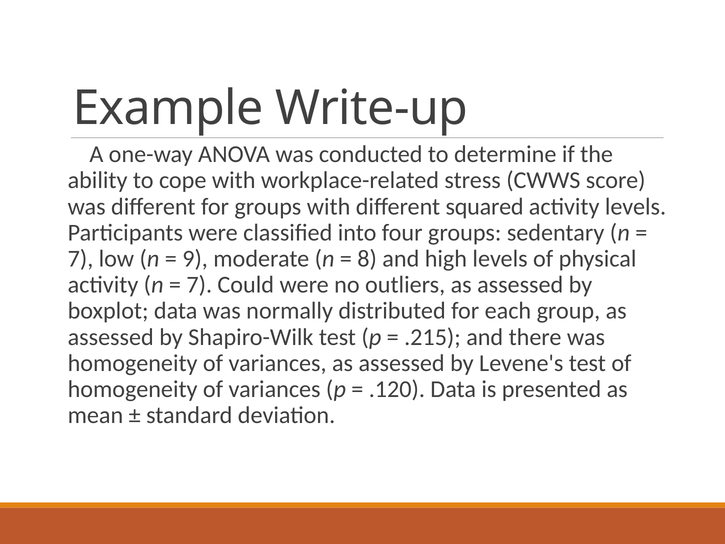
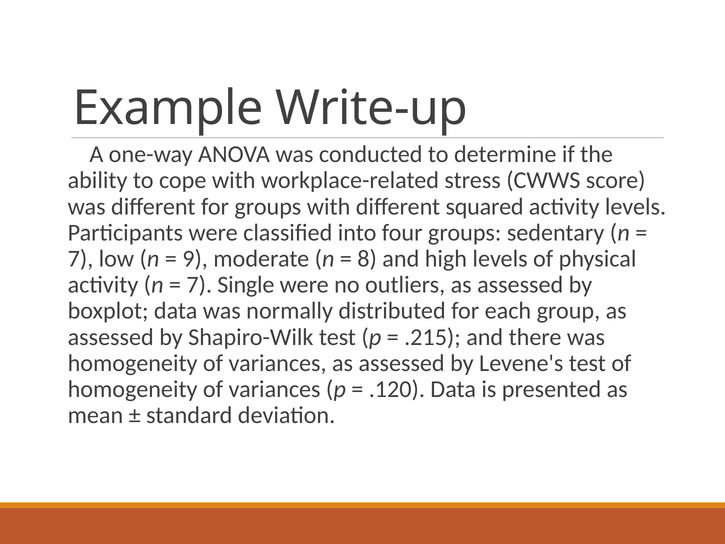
Could: Could -> Single (246, 285)
